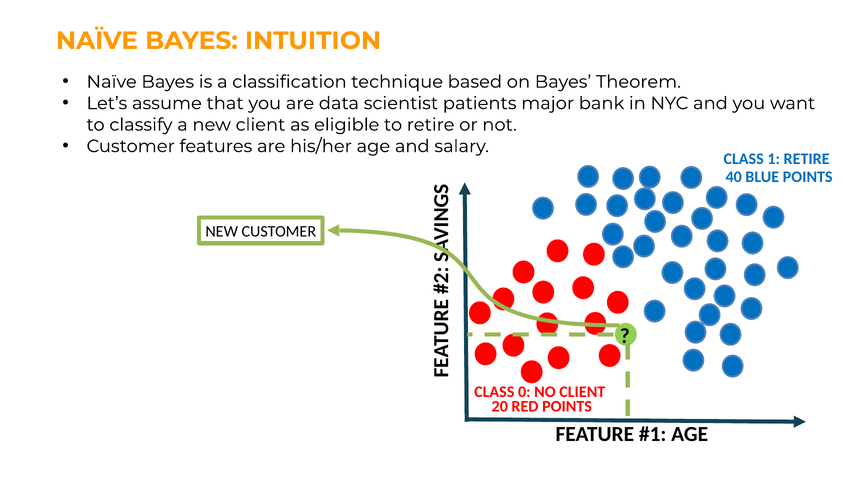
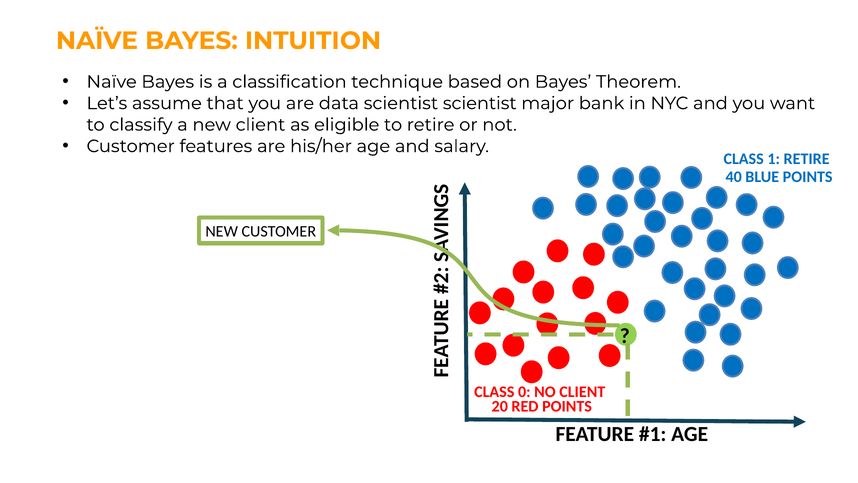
scientist patients: patients -> scientist (480, 103)
